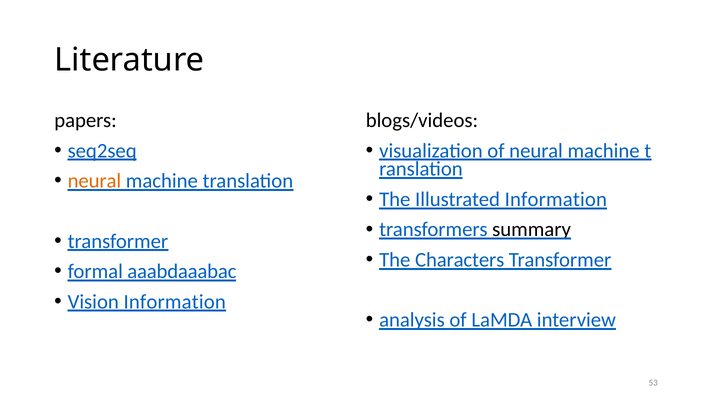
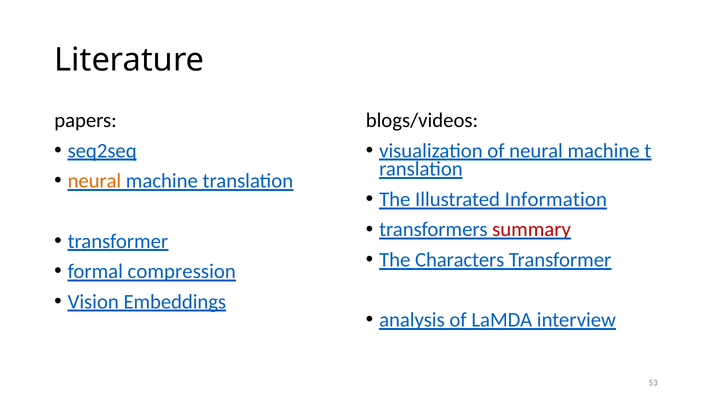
summary colour: black -> red (532, 229)
aaabdaaabac: aaabdaaabac -> compression (182, 271)
Vision Information: Information -> Embeddings (175, 301)
